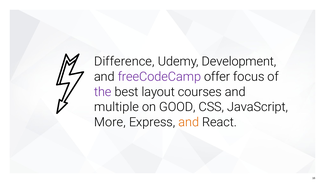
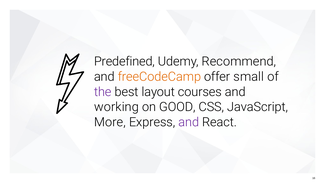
Difference: Difference -> Predefined (124, 61)
Development: Development -> Recommend (239, 61)
freeCodeCamp colour: purple -> orange (159, 77)
focus: focus -> small (249, 77)
multiple: multiple -> working (116, 107)
and colour: orange -> purple (189, 122)
